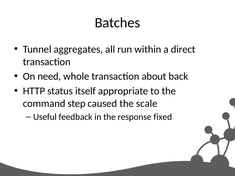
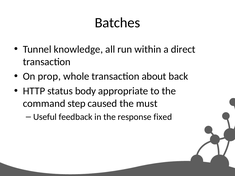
aggregates: aggregates -> knowledge (78, 49)
need: need -> prop (49, 76)
itself: itself -> body (86, 91)
scale: scale -> must (147, 104)
